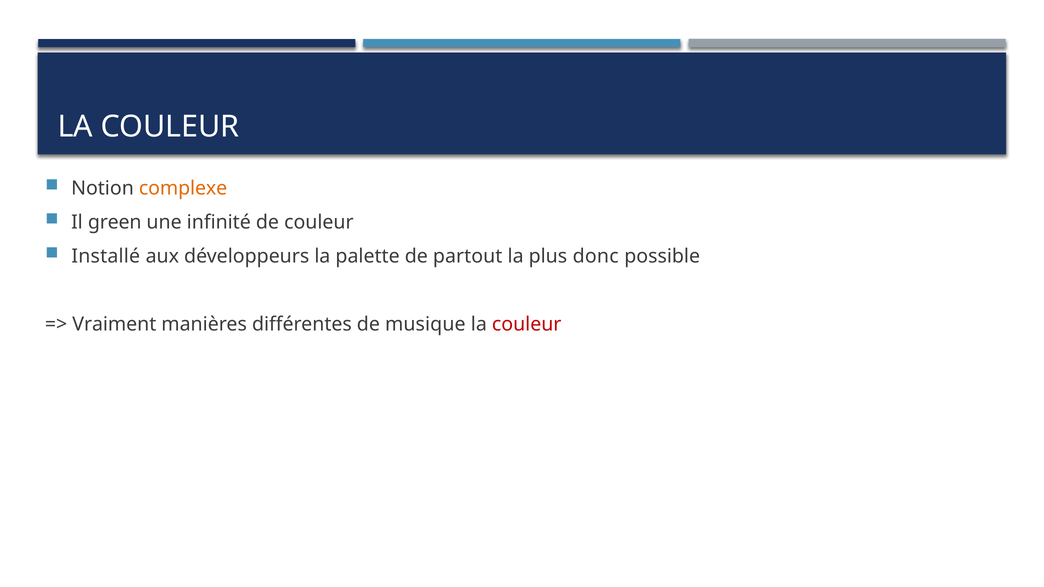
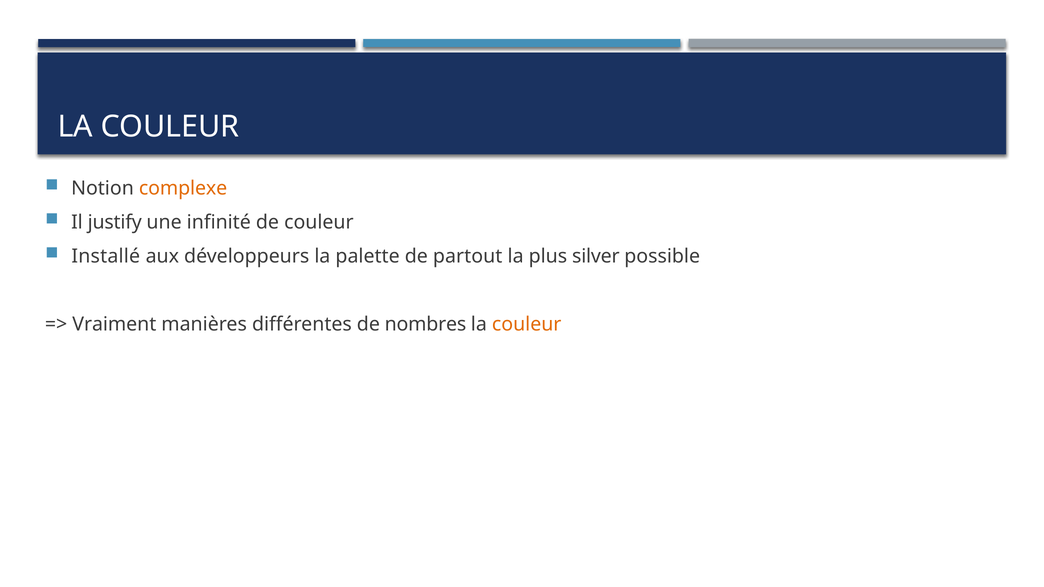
green: green -> justify (115, 222)
donc: donc -> silver (596, 256)
musique: musique -> nombres (425, 324)
couleur colour: red -> orange (527, 324)
